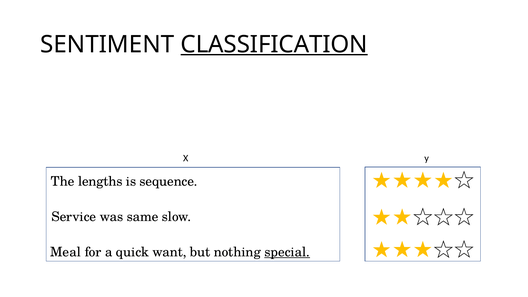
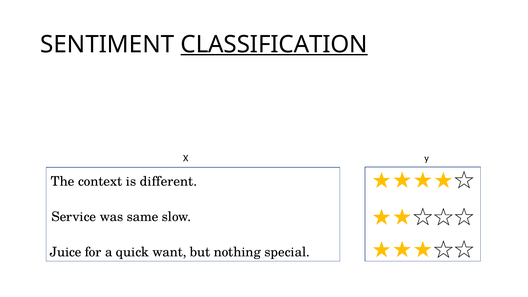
lengths: lengths -> context (100, 182)
sequence: sequence -> different (168, 182)
Meal: Meal -> Juice (66, 252)
special underline: present -> none (287, 252)
